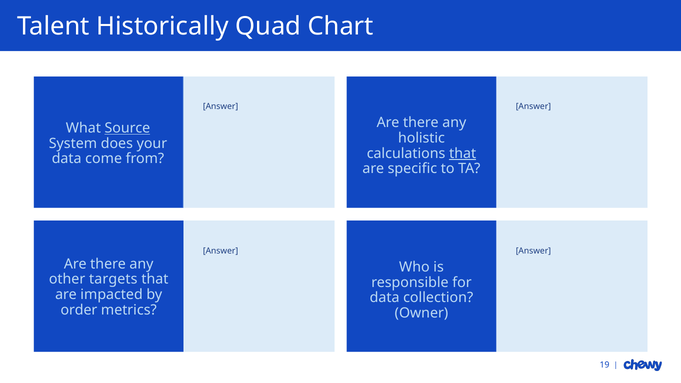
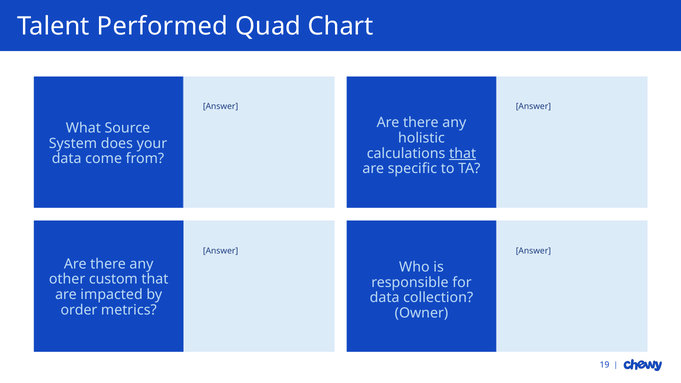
Historically: Historically -> Performed (162, 26)
Source underline: present -> none (127, 128)
targets: targets -> custom (113, 279)
